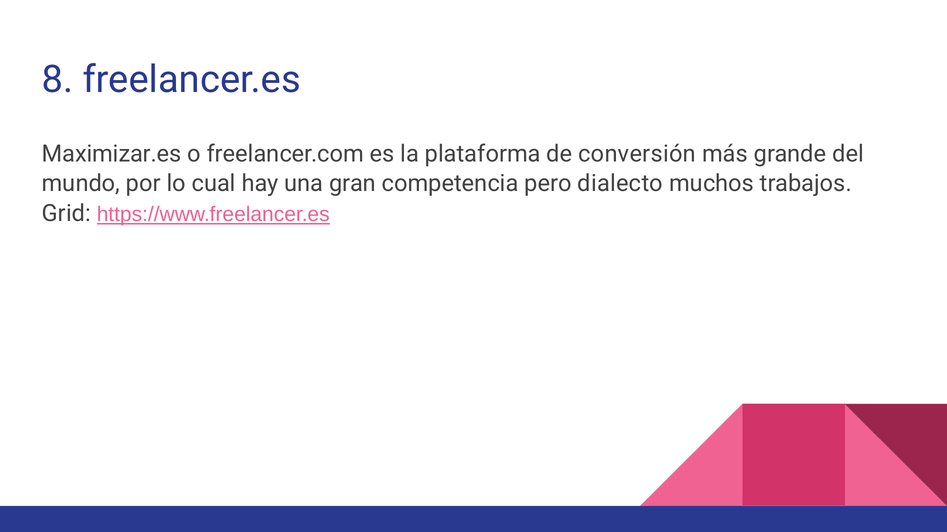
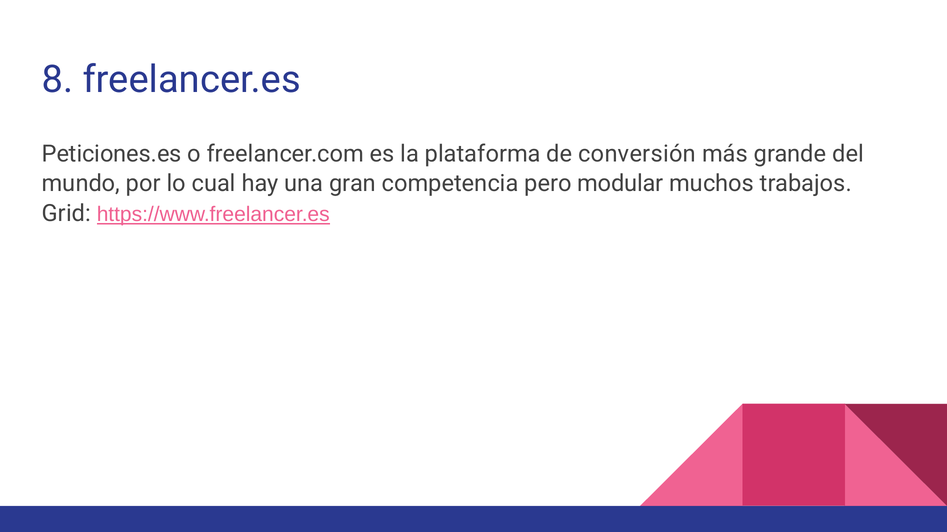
Maximizar.es: Maximizar.es -> Peticiones.es (112, 154)
dialecto: dialecto -> modular (620, 184)
